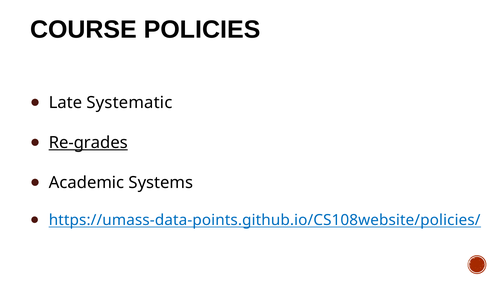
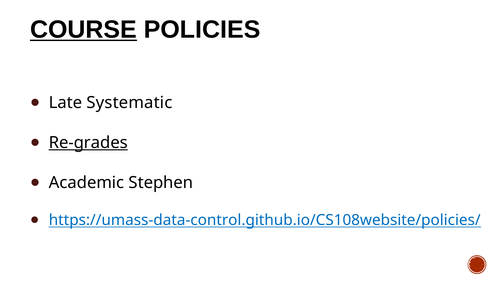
COURSE underline: none -> present (83, 30)
Systems: Systems -> Stephen (161, 183)
https://umass-data-points.github.io/CS108website/policies/: https://umass-data-points.github.io/CS108website/policies/ -> https://umass-data-control.github.io/CS108website/policies/ (265, 220)
